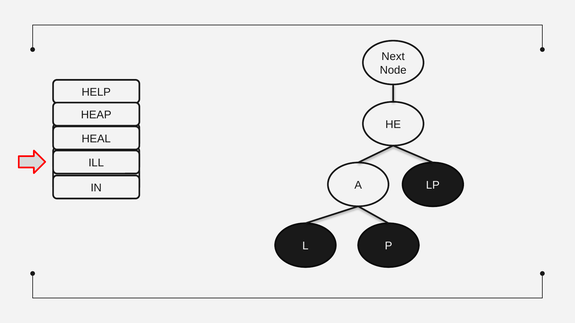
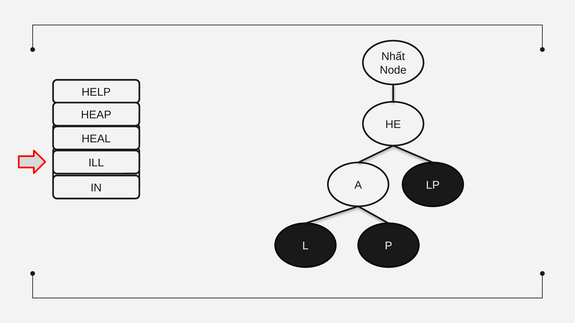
Next: Next -> Nhất (393, 57)
